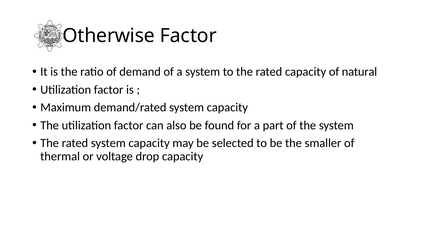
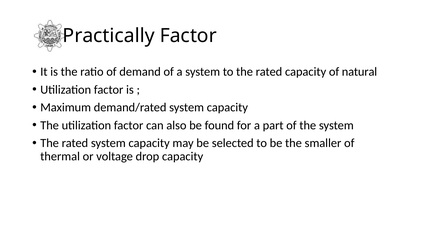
Otherwise: Otherwise -> Practically (109, 36)
